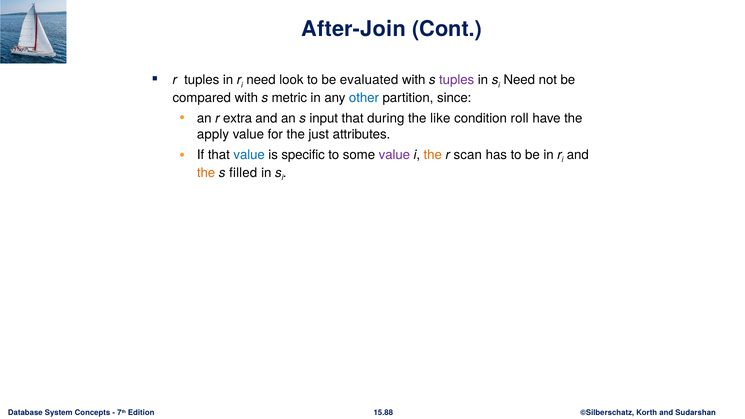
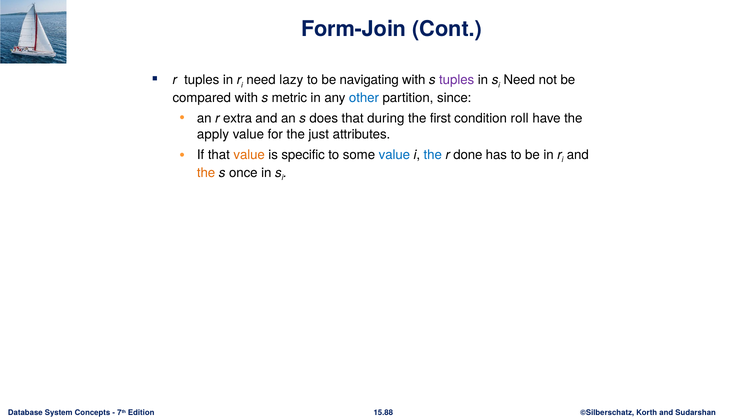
After-Join: After-Join -> Form-Join (354, 29)
look: look -> lazy (291, 80)
evaluated: evaluated -> navigating (369, 80)
input: input -> does (324, 118)
like: like -> first (440, 118)
value colour: blue -> orange (249, 155)
value colour: purple -> blue (394, 155)
the colour: orange -> blue (433, 155)
scan: scan -> done (468, 155)
filled: filled -> once (243, 173)
